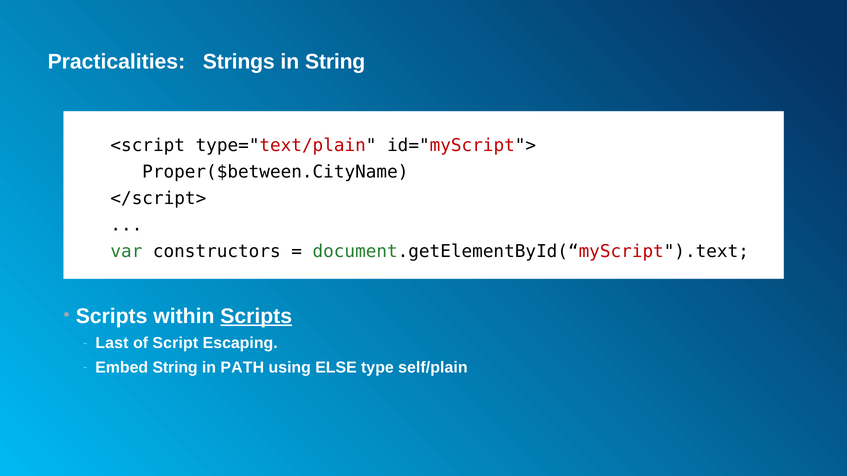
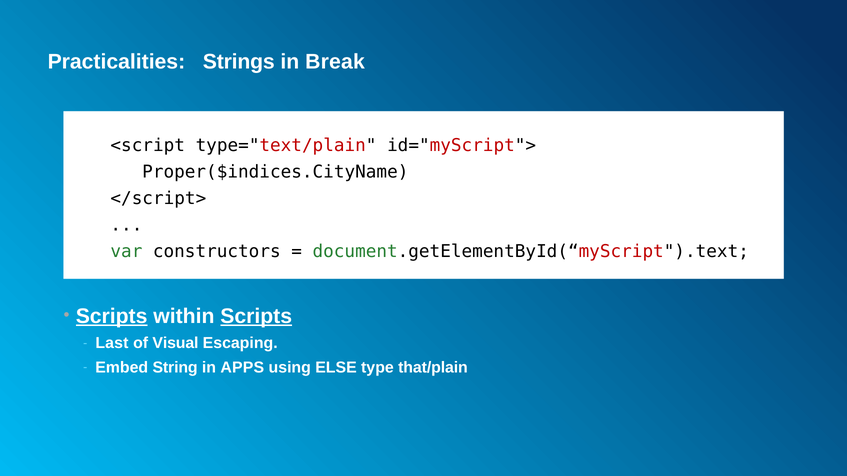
in String: String -> Break (335, 62)
Proper($between.CityName: Proper($between.CityName -> Proper($indices.CityName (275, 172)
Scripts underline: none -> present (112, 316)
Script: Script -> Visual (175, 344)
PATH: PATH -> APPS (242, 368)
self/plain: self/plain -> that/plain (433, 368)
